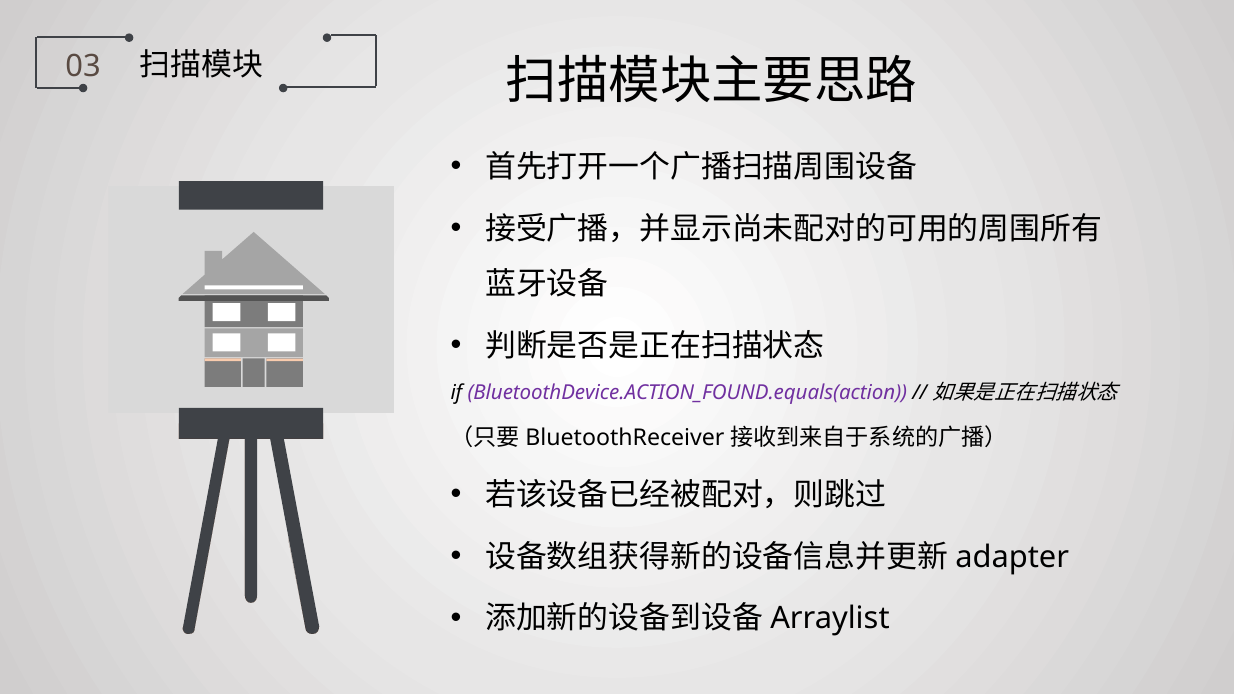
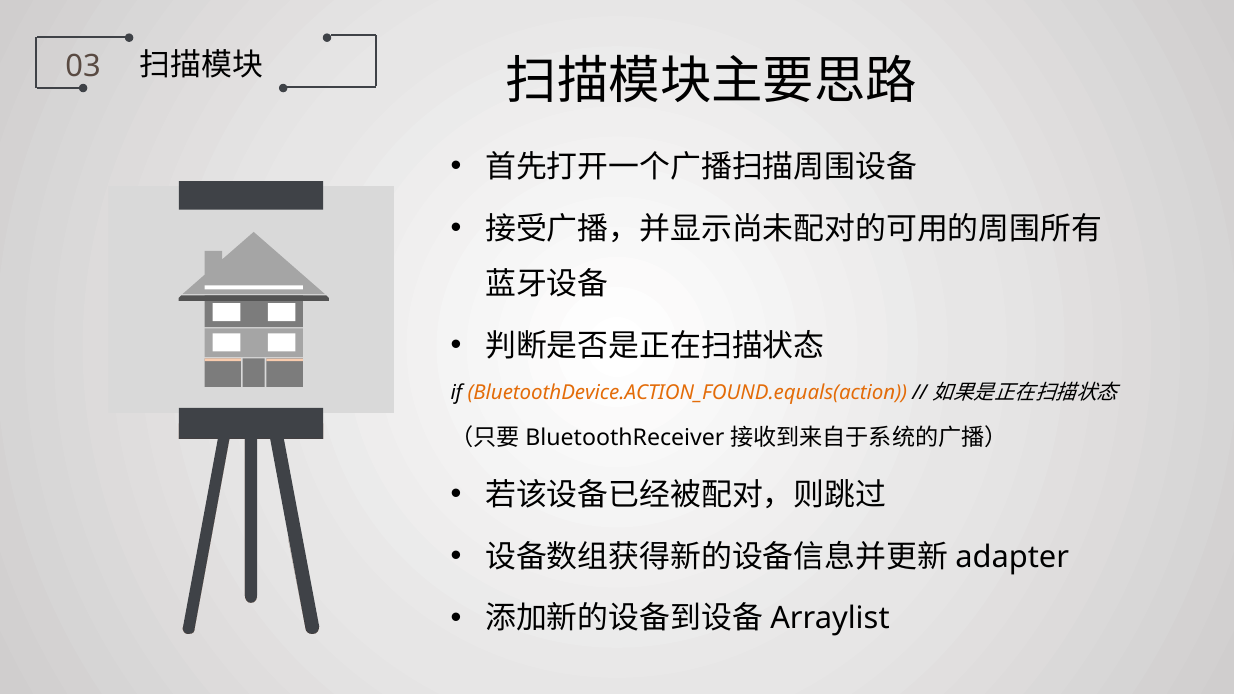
BluetoothDevice.ACTION_FOUND.equals(action colour: purple -> orange (687, 393)
